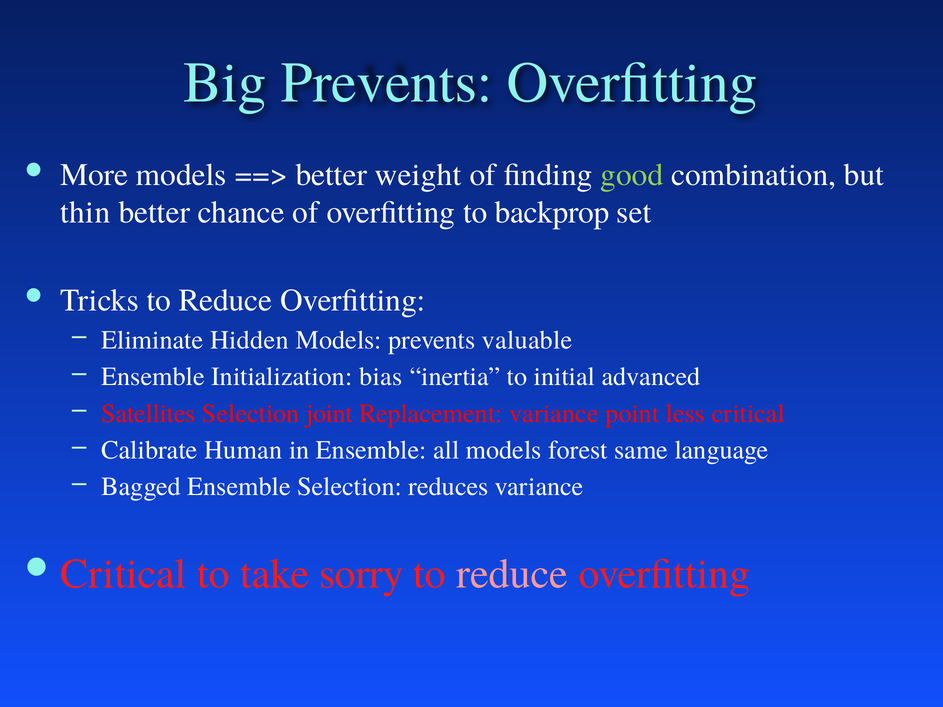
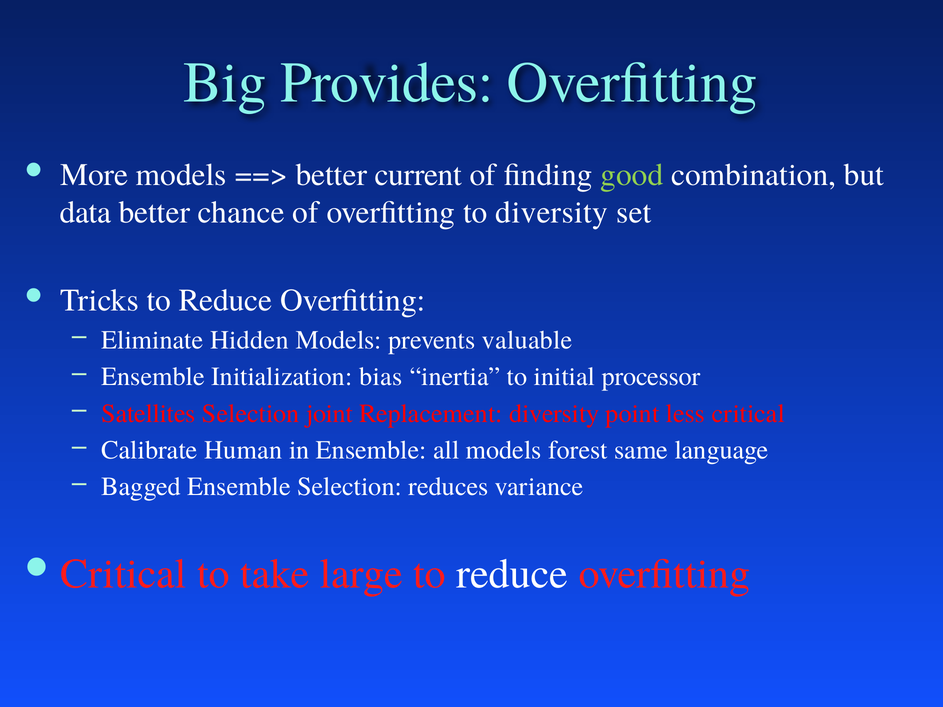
Big Prevents: Prevents -> Provides (387, 83)
weight: weight -> current (418, 175)
thin: thin -> data (86, 213)
to backprop: backprop -> diversity (552, 213)
advanced: advanced -> processor (651, 377)
Replacement variance: variance -> diversity (554, 414)
sorry: sorry -> large (361, 574)
reduce colour: pink -> white (512, 574)
